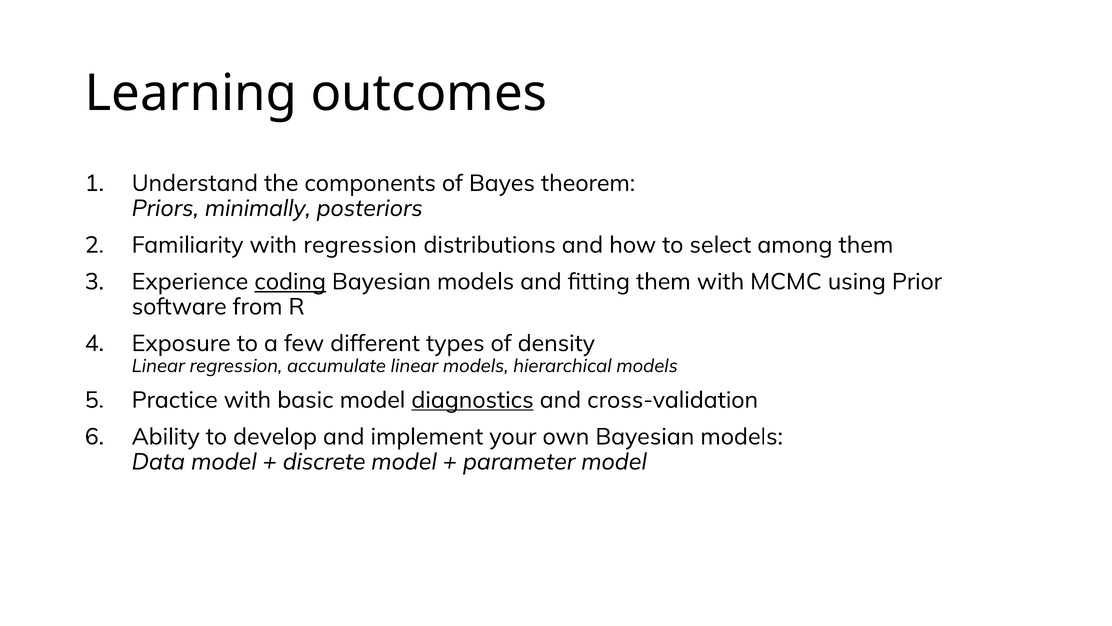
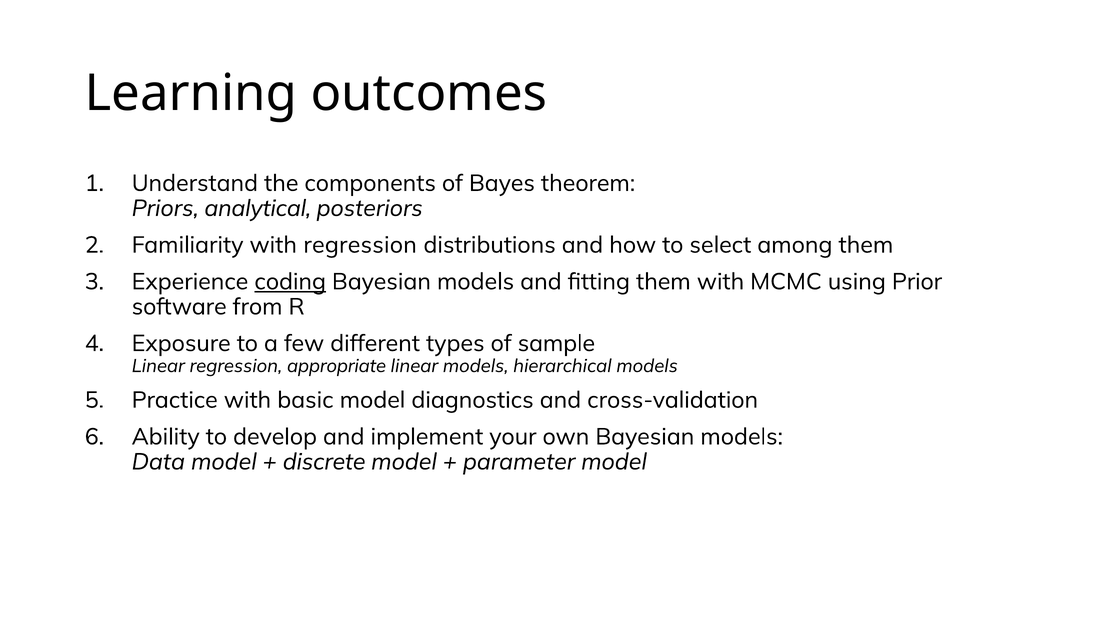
minimally: minimally -> analytical (258, 208)
density: density -> sample (556, 343)
accumulate: accumulate -> appropriate (336, 366)
diagnostics underline: present -> none (473, 400)
